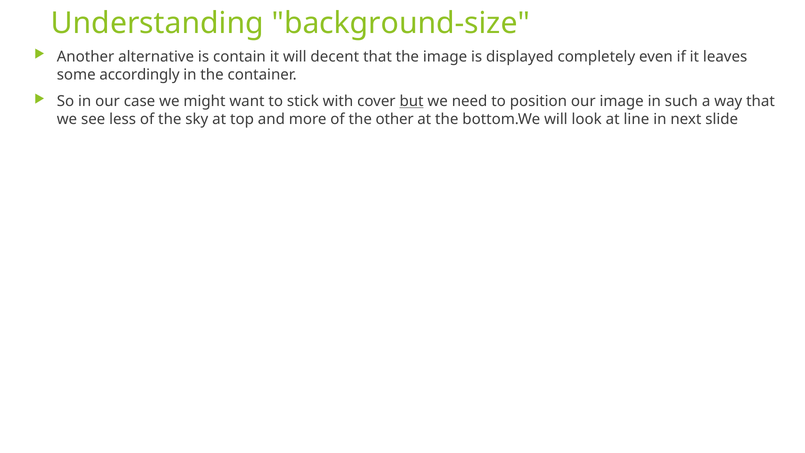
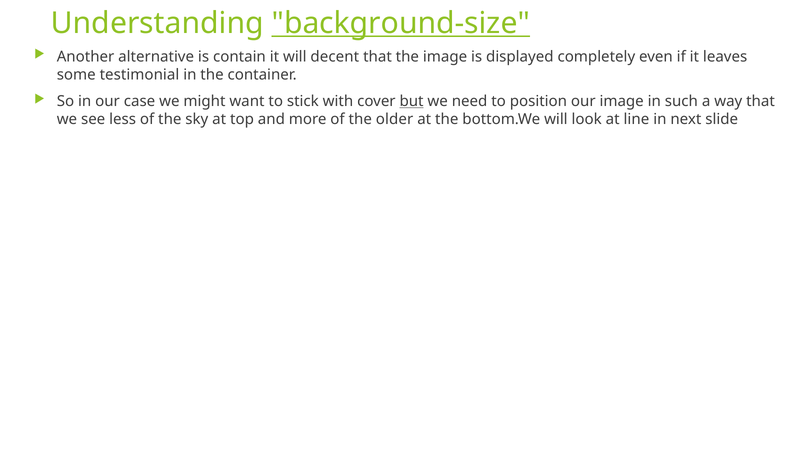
background-size underline: none -> present (401, 23)
accordingly: accordingly -> testimonial (139, 75)
other: other -> older (395, 119)
